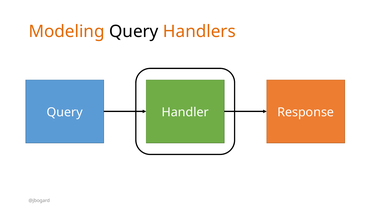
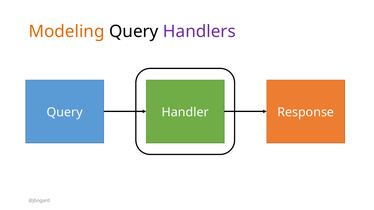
Handlers colour: orange -> purple (199, 31)
